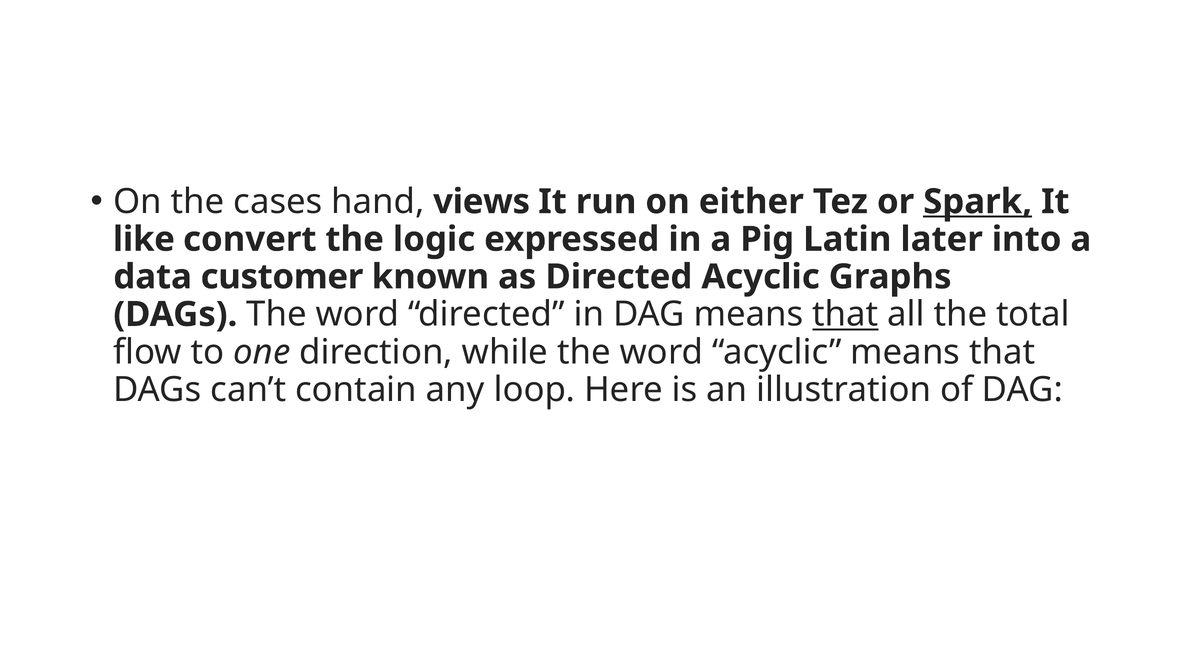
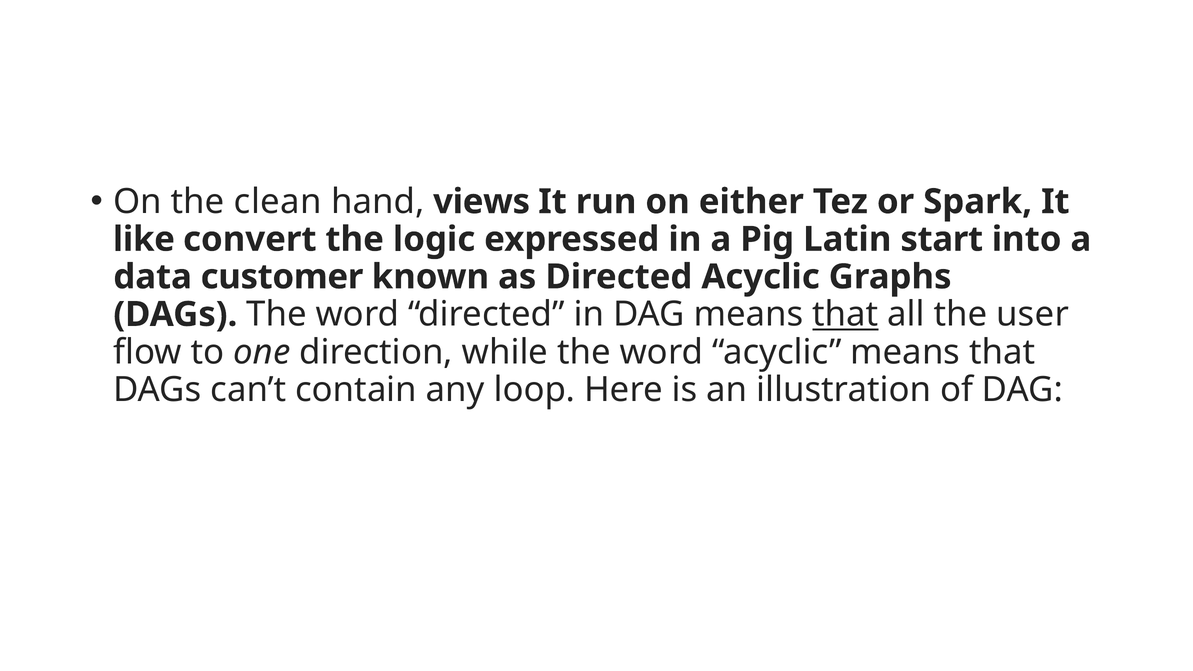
cases: cases -> clean (278, 202)
Spark underline: present -> none (978, 202)
later: later -> start (942, 239)
total: total -> user (1033, 314)
